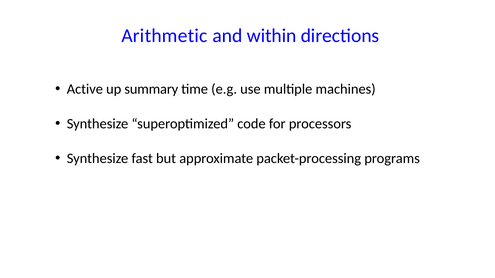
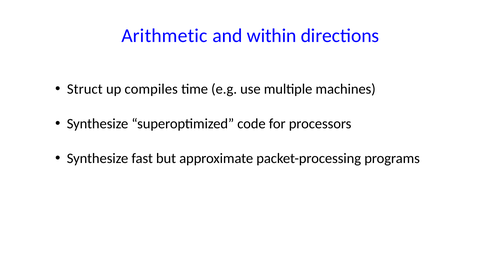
Active: Active -> Struct (85, 89)
summary: summary -> compiles (151, 89)
